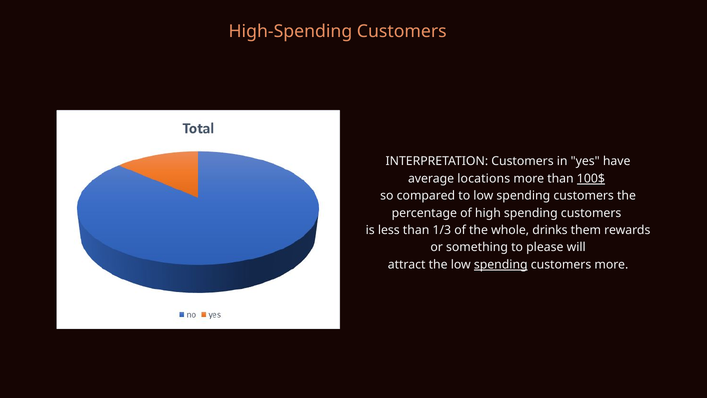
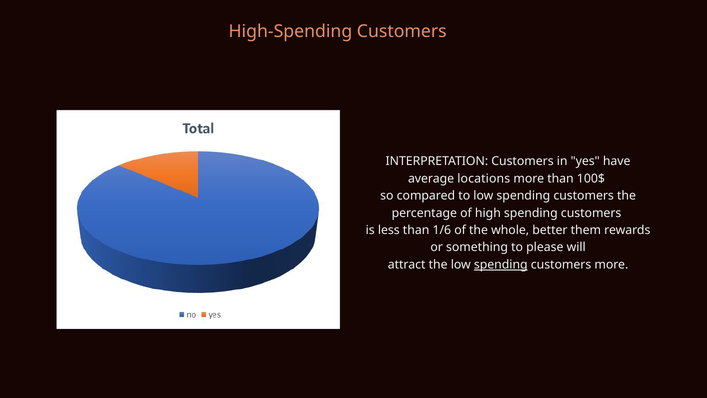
100$ underline: present -> none (591, 178)
1/3: 1/3 -> 1/6 (442, 230)
drinks: drinks -> better (550, 230)
